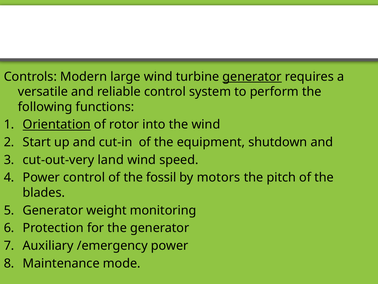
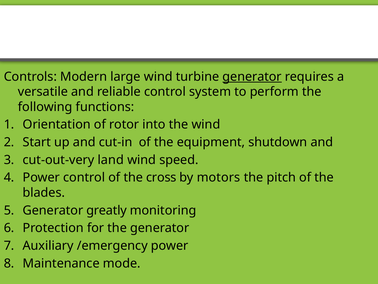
Orientation underline: present -> none (57, 124)
fossil: fossil -> cross (161, 177)
weight: weight -> greatly (107, 210)
